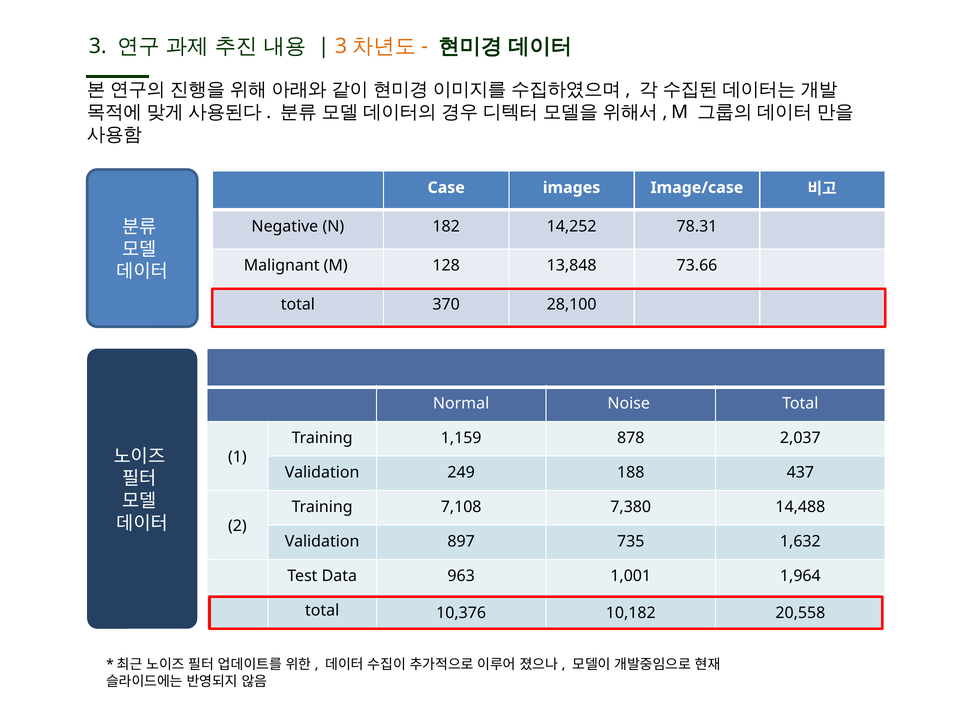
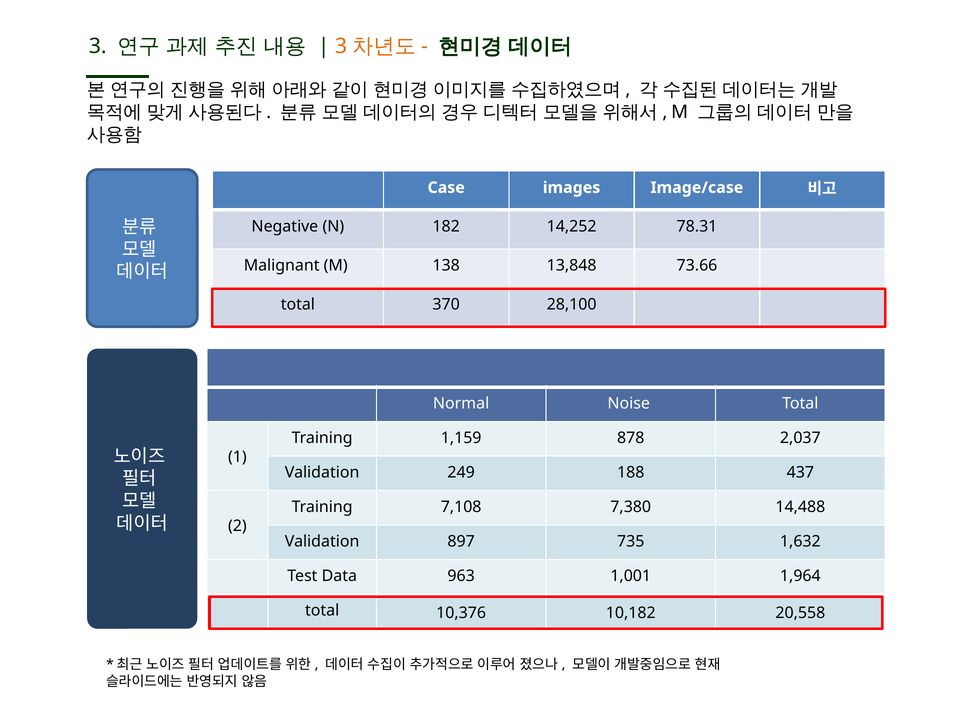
128: 128 -> 138 (446, 265)
